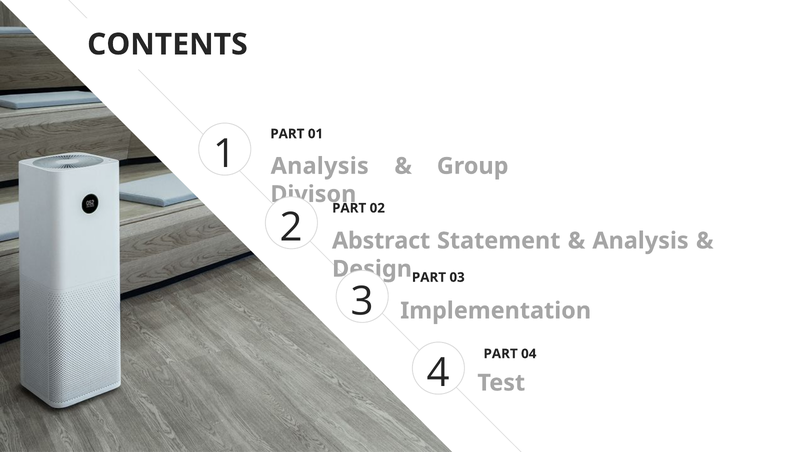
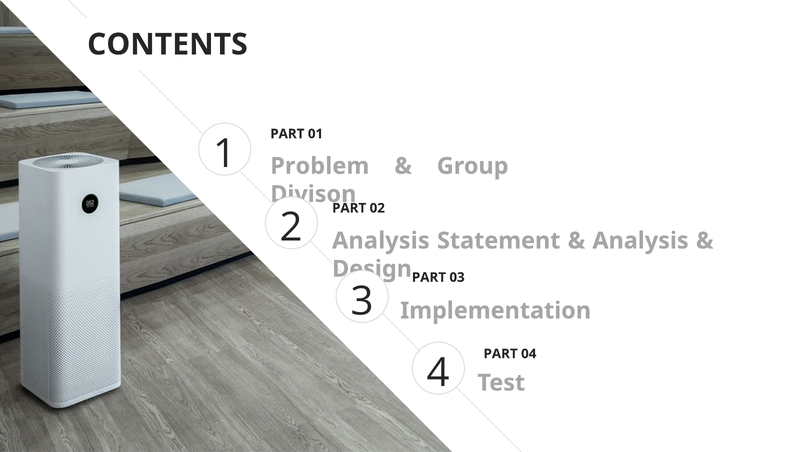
Analysis: Analysis -> Problem (320, 166)
Abstract: Abstract -> Analysis (381, 241)
